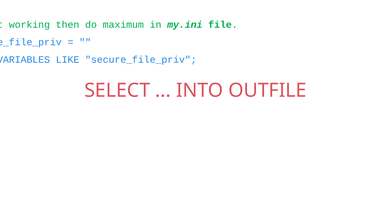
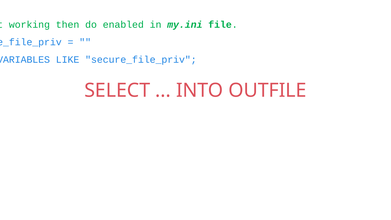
maximum: maximum -> enabled (123, 25)
